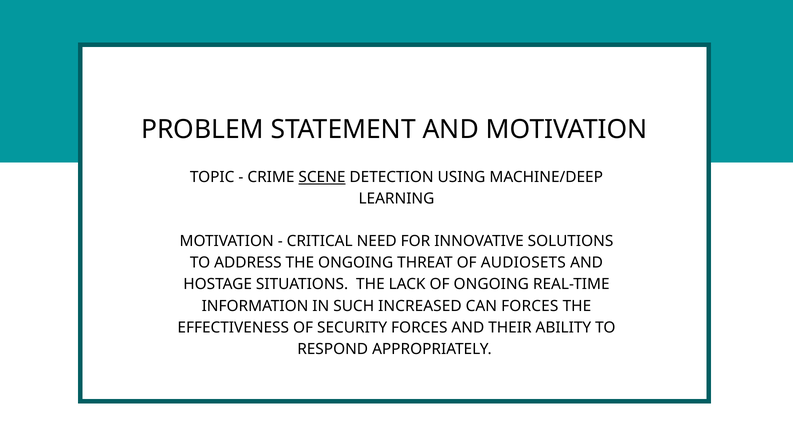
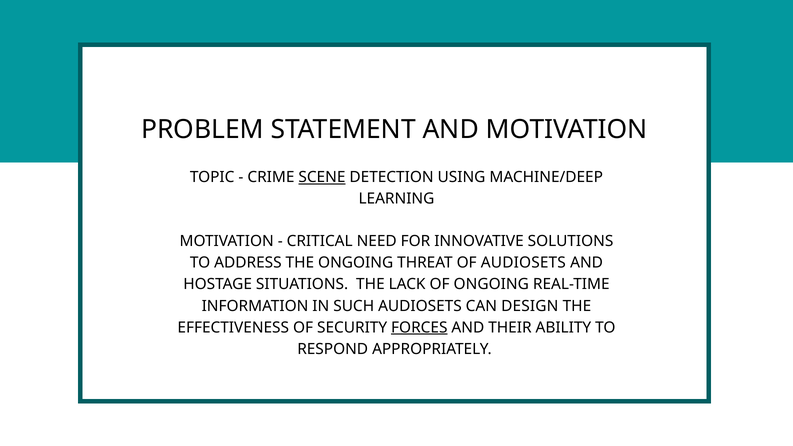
SUCH INCREASED: INCREASED -> AUDIOSETS (420, 306)
CAN FORCES: FORCES -> DESIGN (530, 306)
FORCES underline: none -> present (419, 328)
